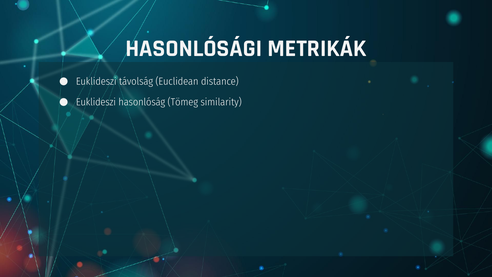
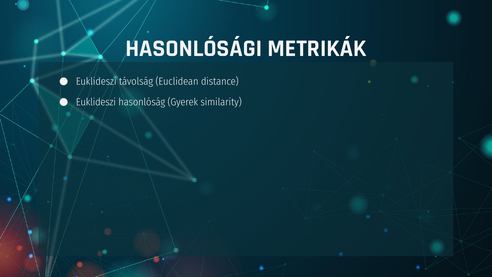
Tömeg: Tömeg -> Gyerek (183, 102)
